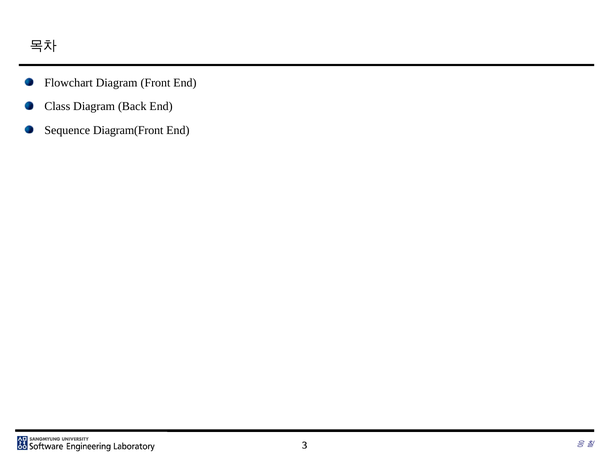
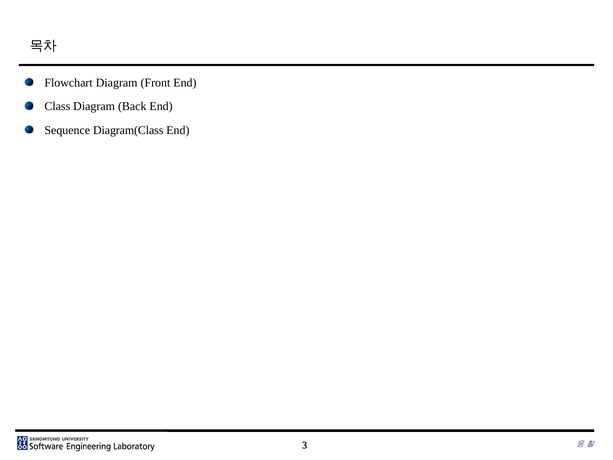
Diagram(Front: Diagram(Front -> Diagram(Class (128, 130)
